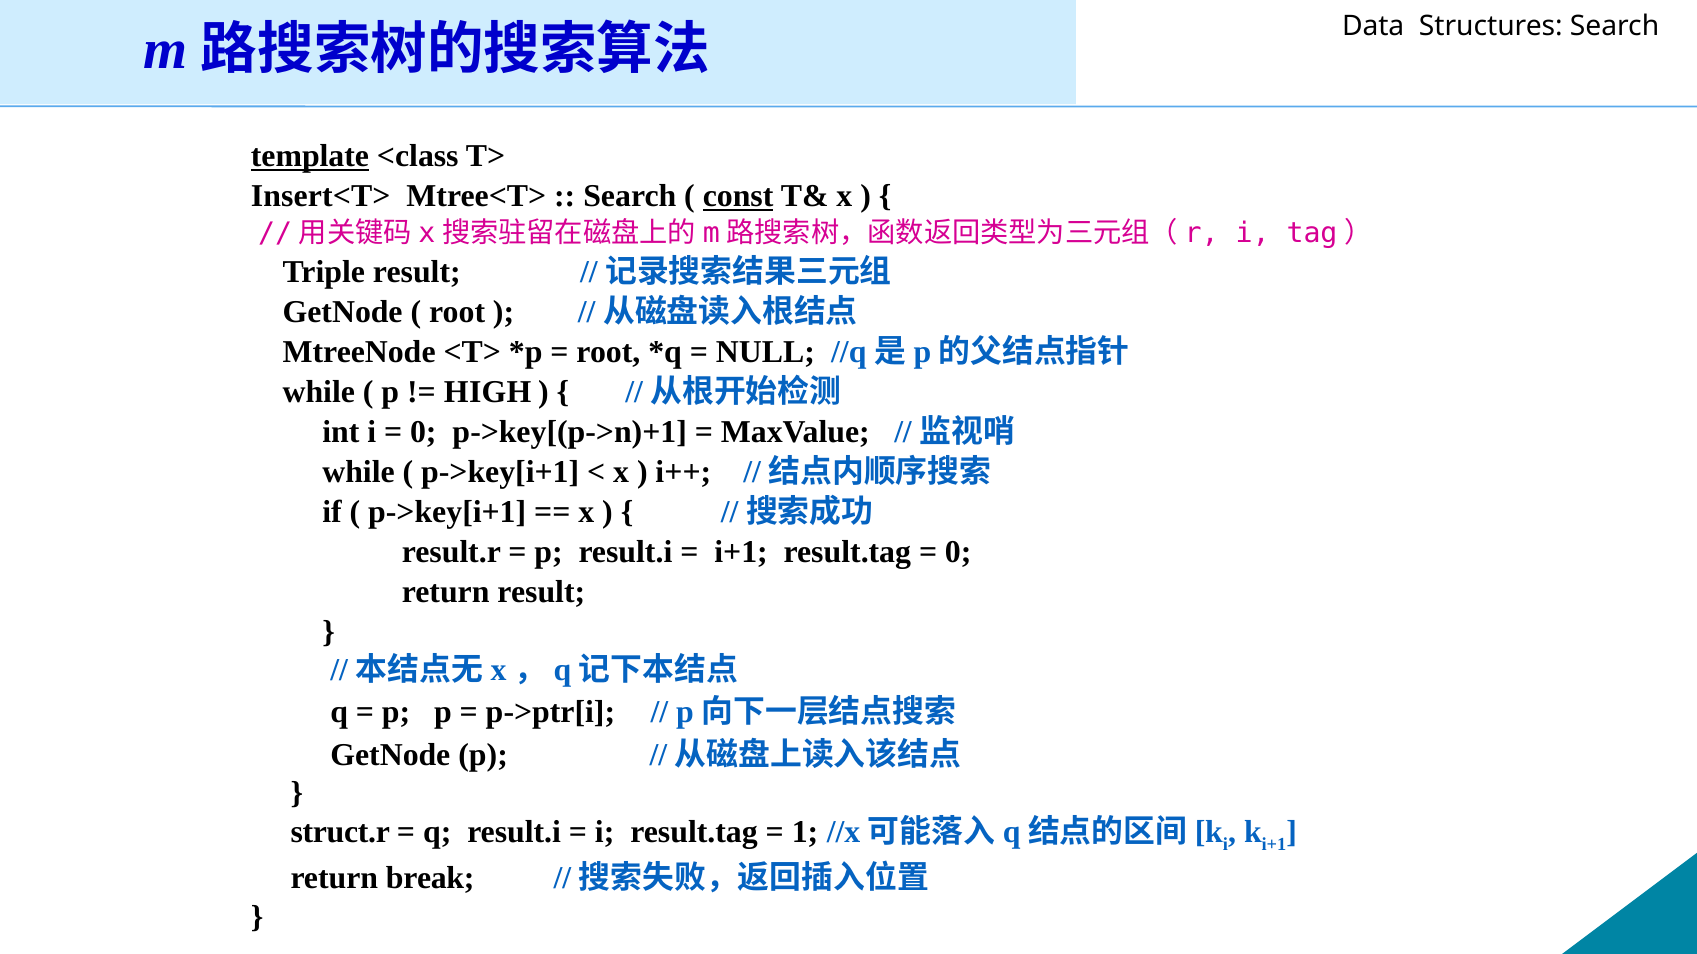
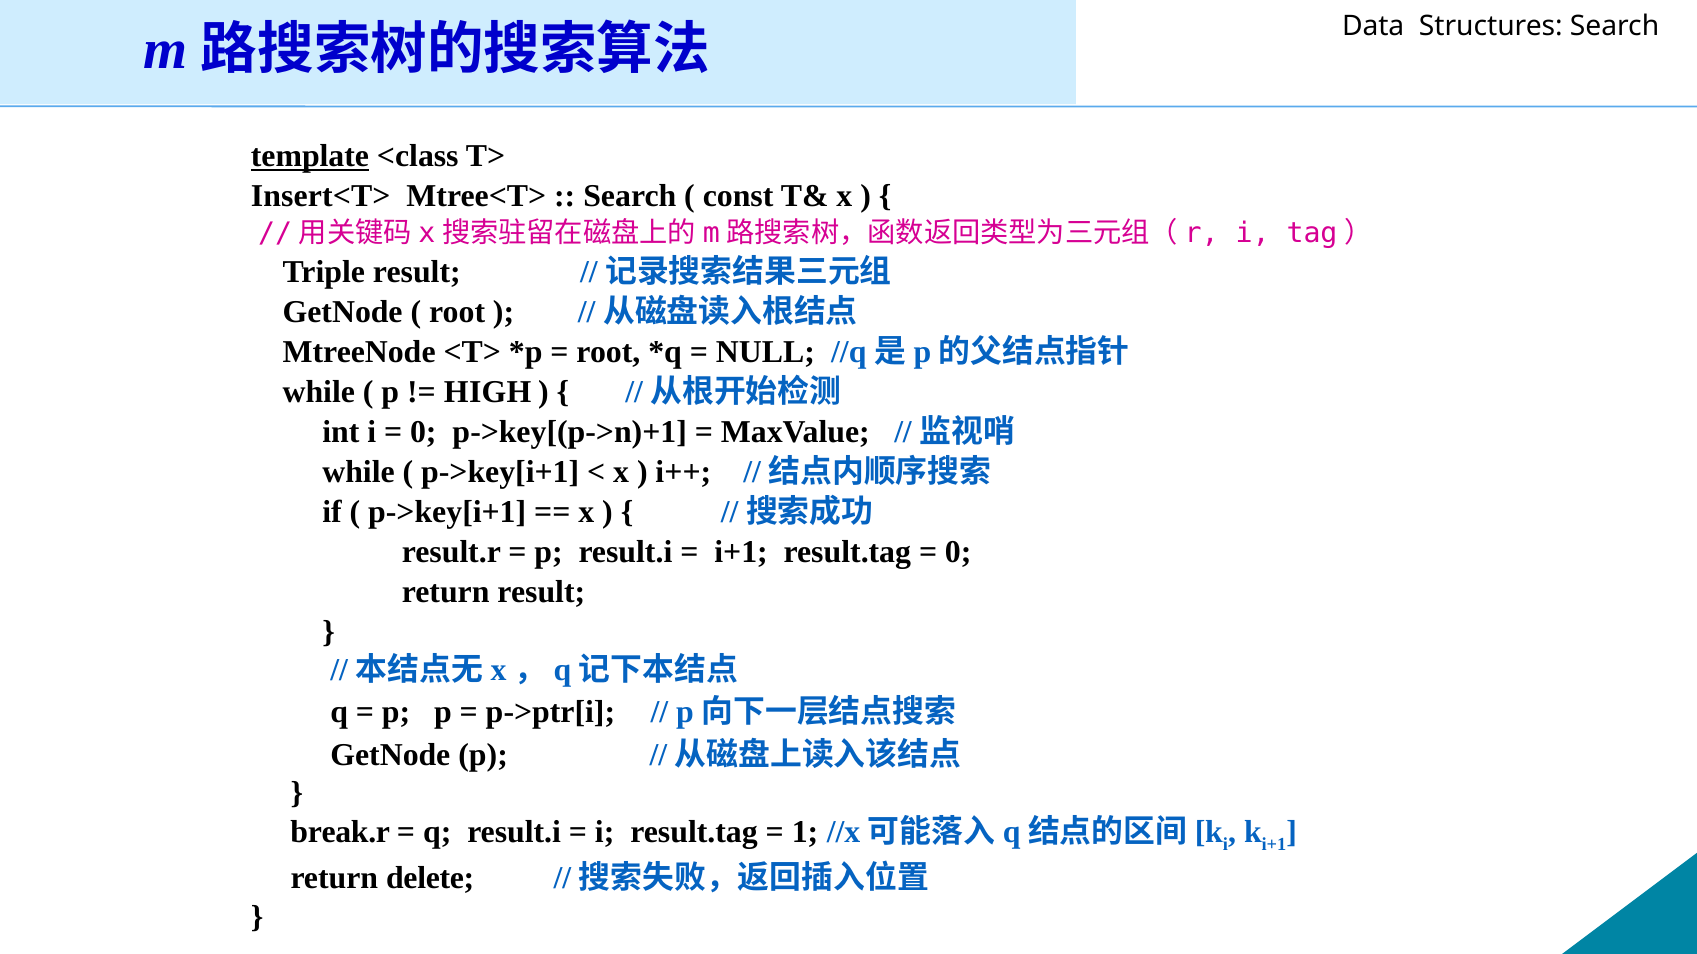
const underline: present -> none (738, 196)
struct.r: struct.r -> break.r (340, 832)
break: break -> delete (430, 879)
